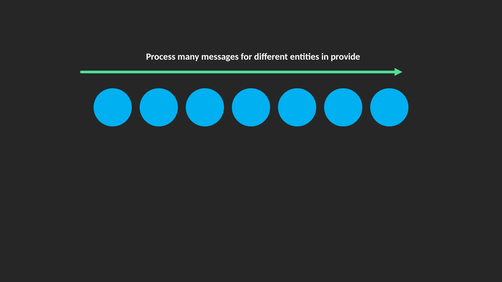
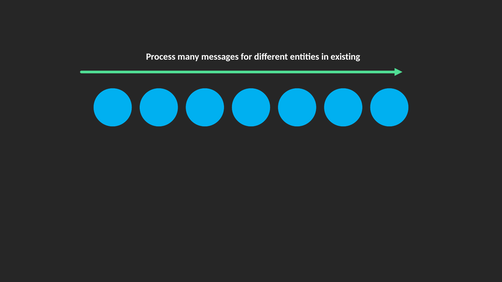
provide: provide -> existing (345, 57)
